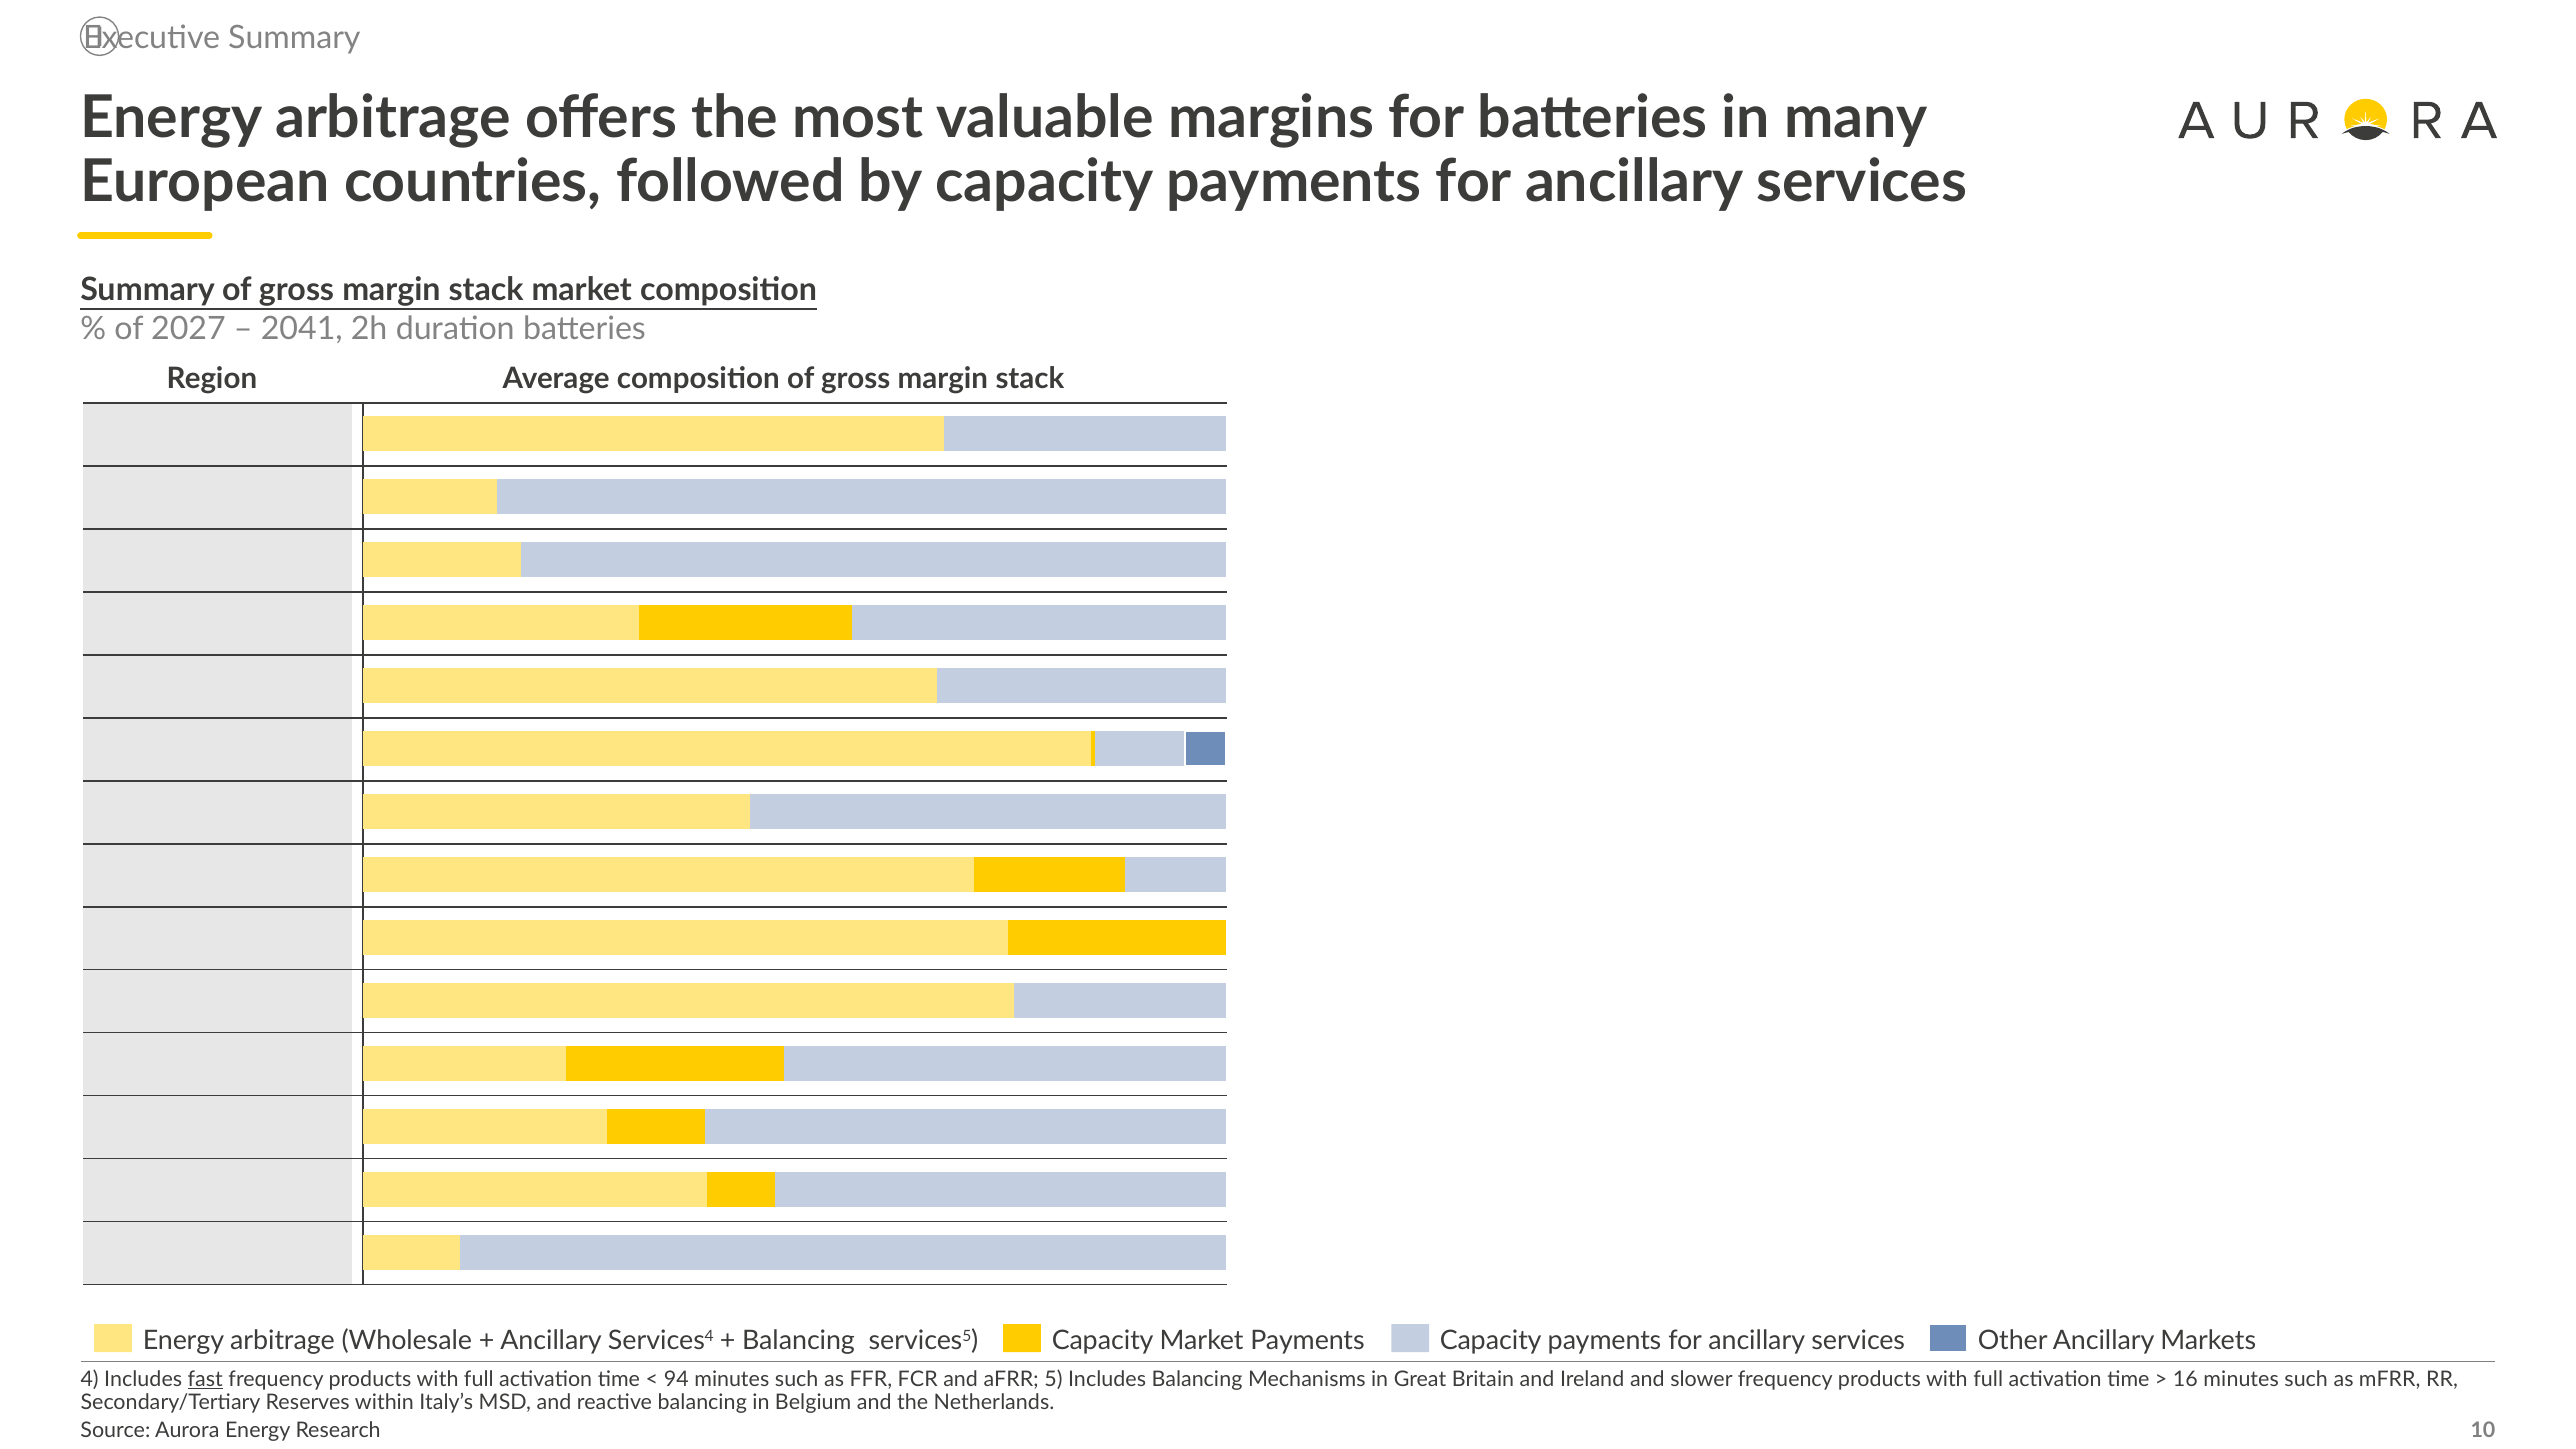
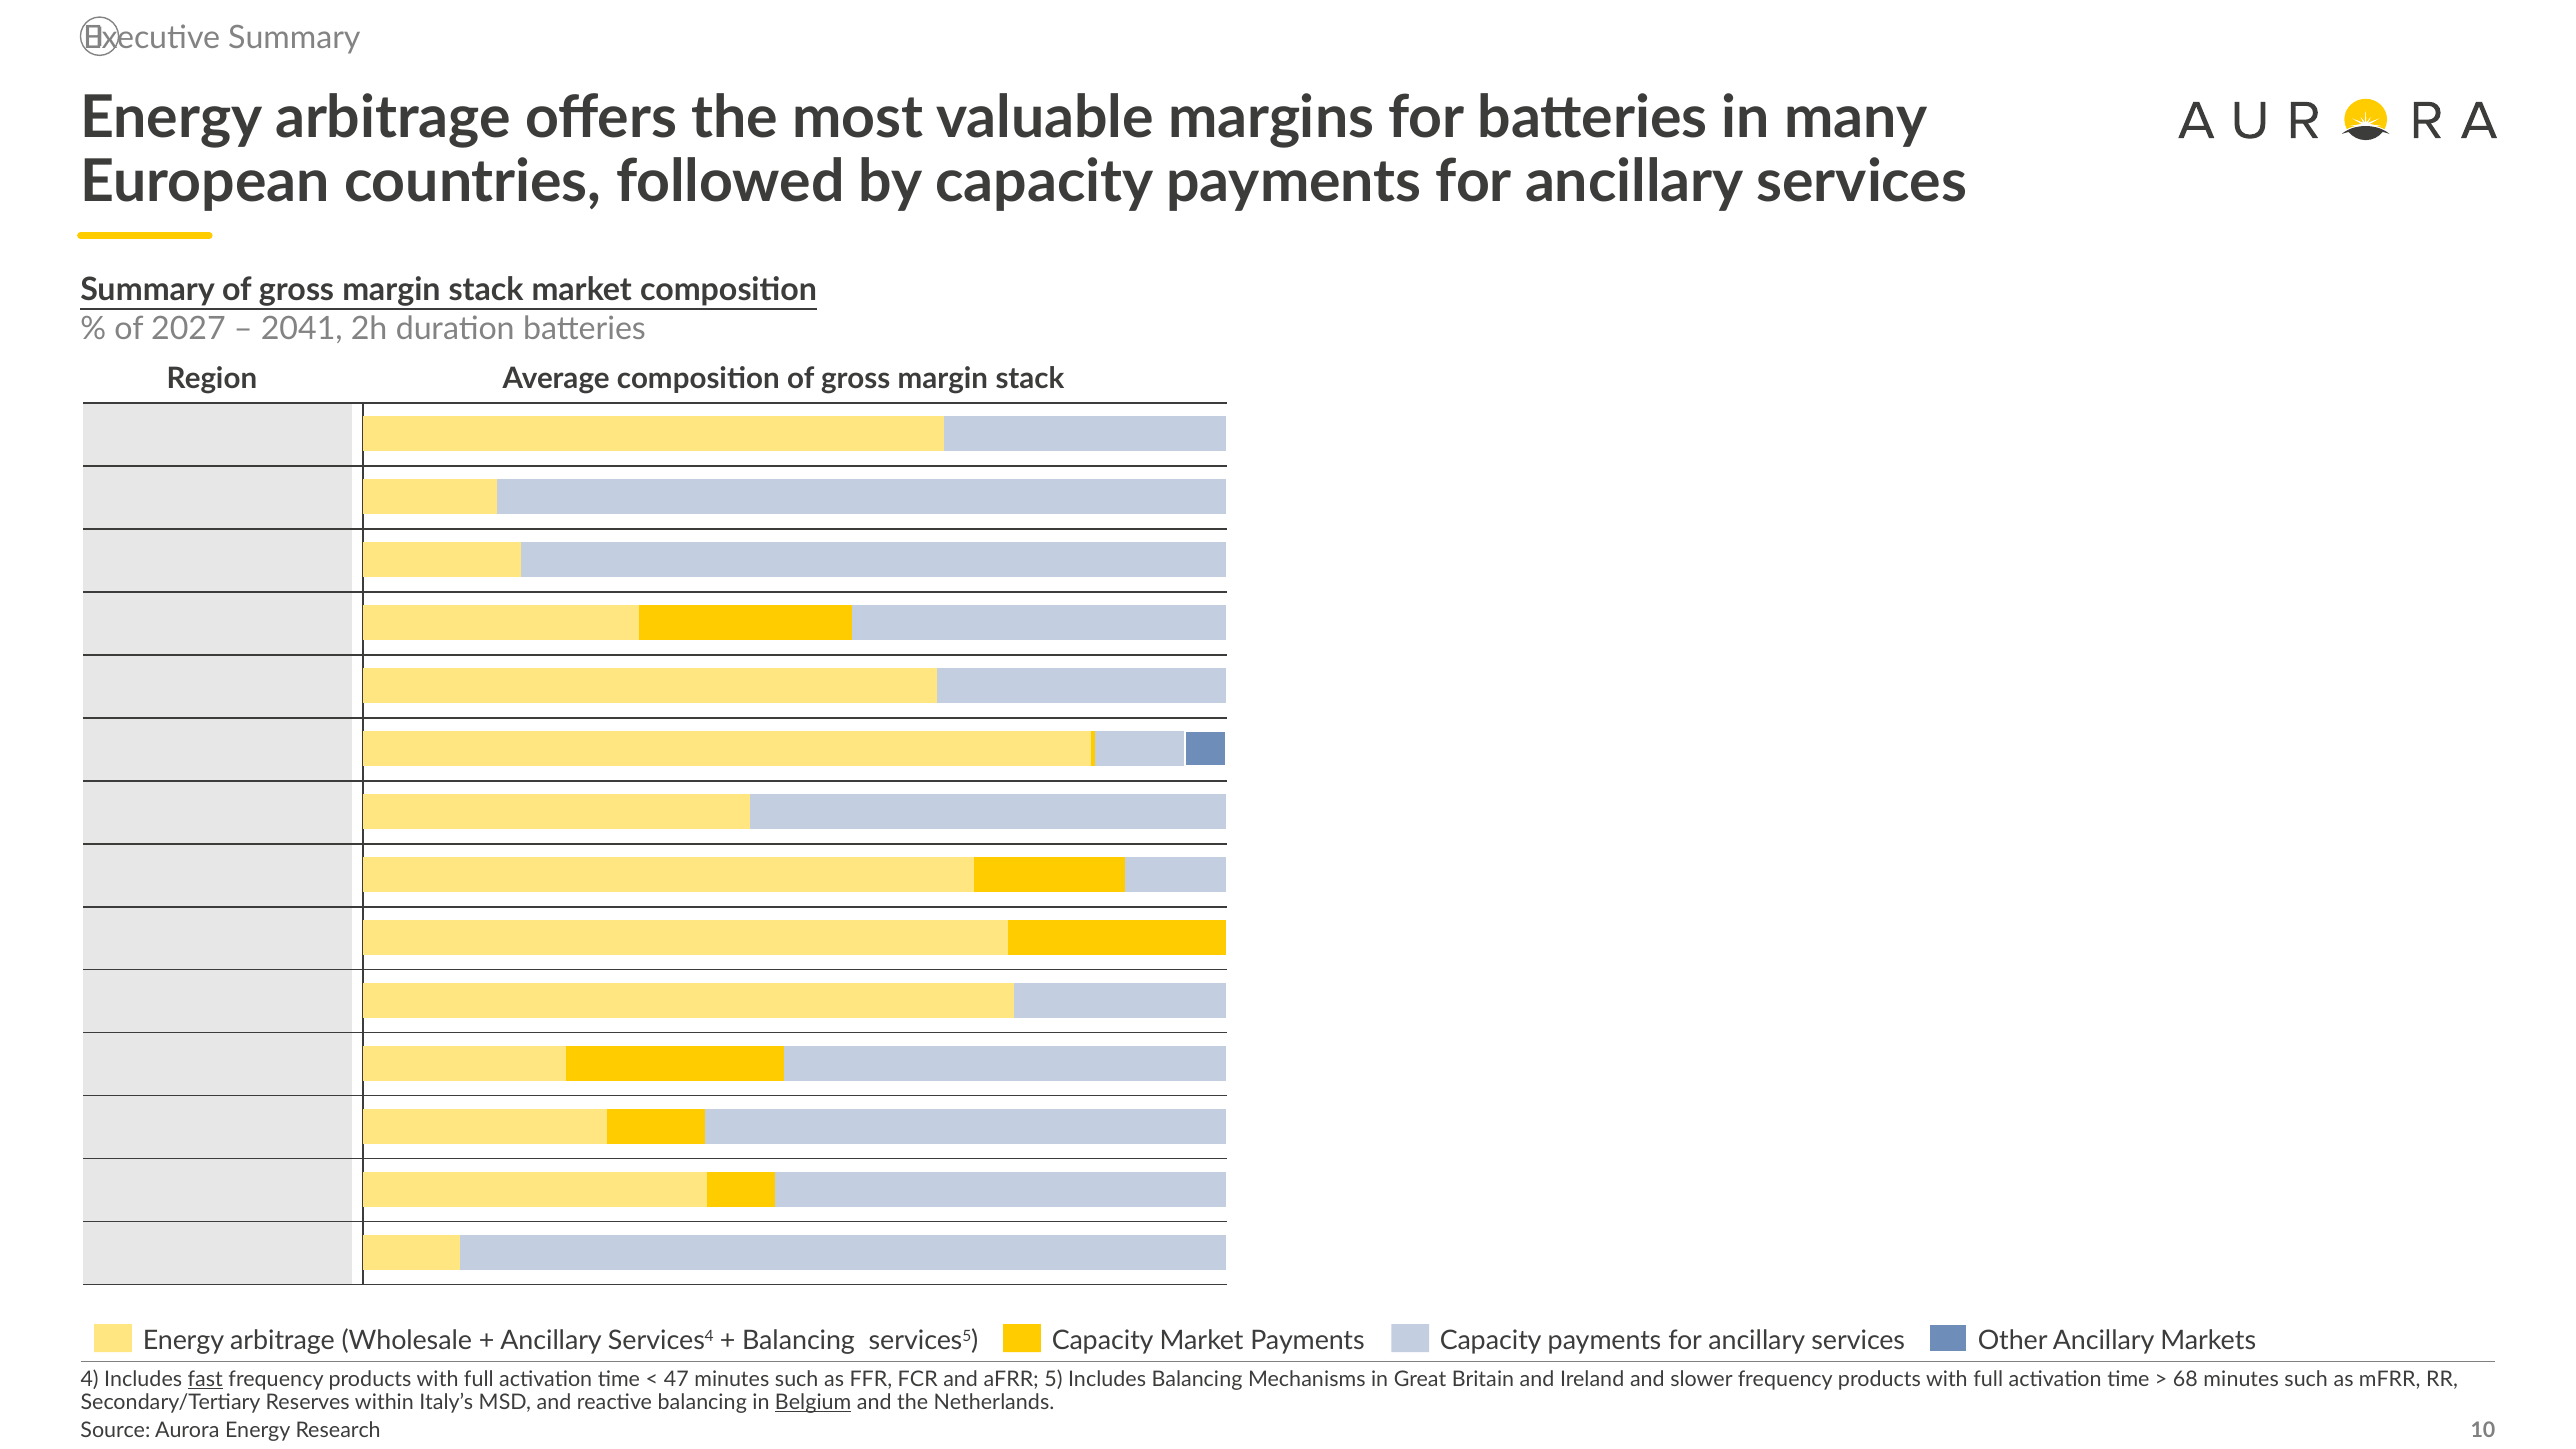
94: 94 -> 47 (676, 1379)
16: 16 -> 68 (2185, 1379)
Belgium underline: none -> present (813, 1403)
